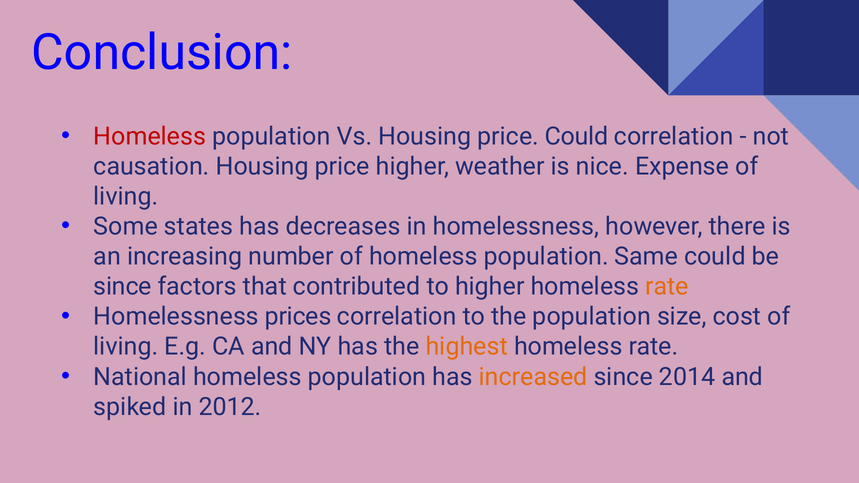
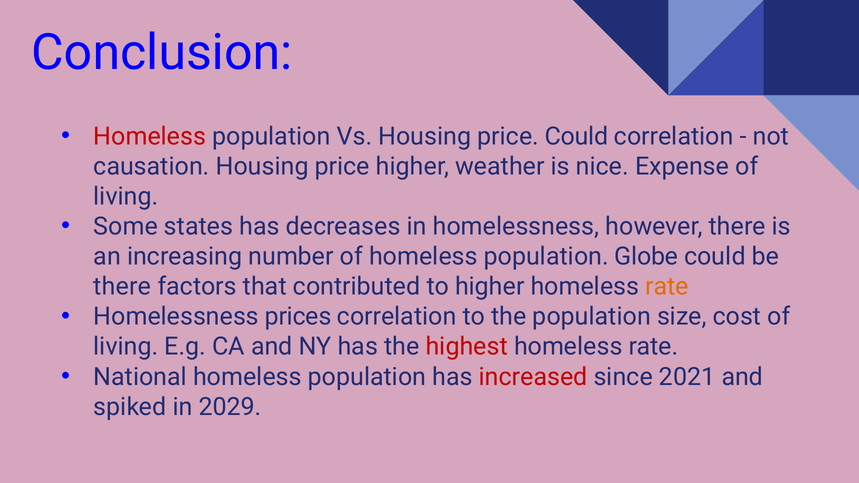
Same: Same -> Globe (646, 257)
since: since -> there (122, 287)
highest colour: orange -> red (467, 347)
increased colour: orange -> red (533, 377)
2014: 2014 -> 2021 (687, 377)
2012: 2012 -> 2029 (230, 407)
